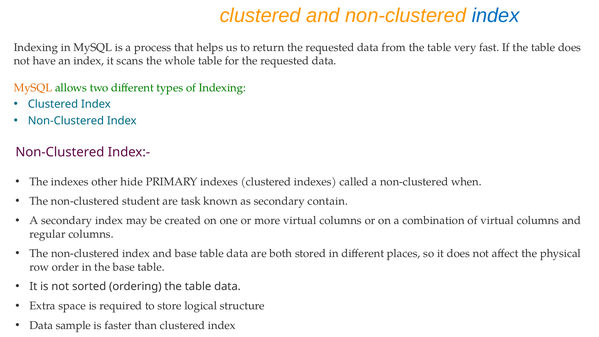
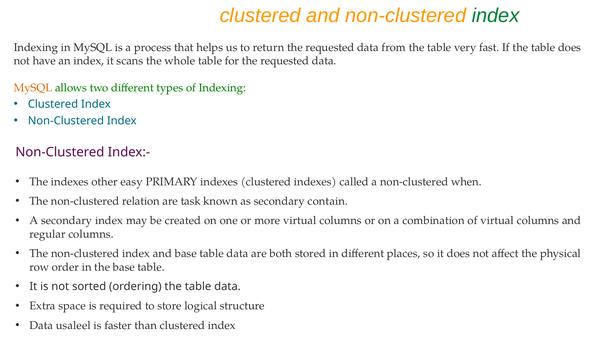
index colour: blue -> green (496, 16)
hide: hide -> easy (132, 182)
student: student -> relation (141, 201)
sample: sample -> usaleel (73, 325)
